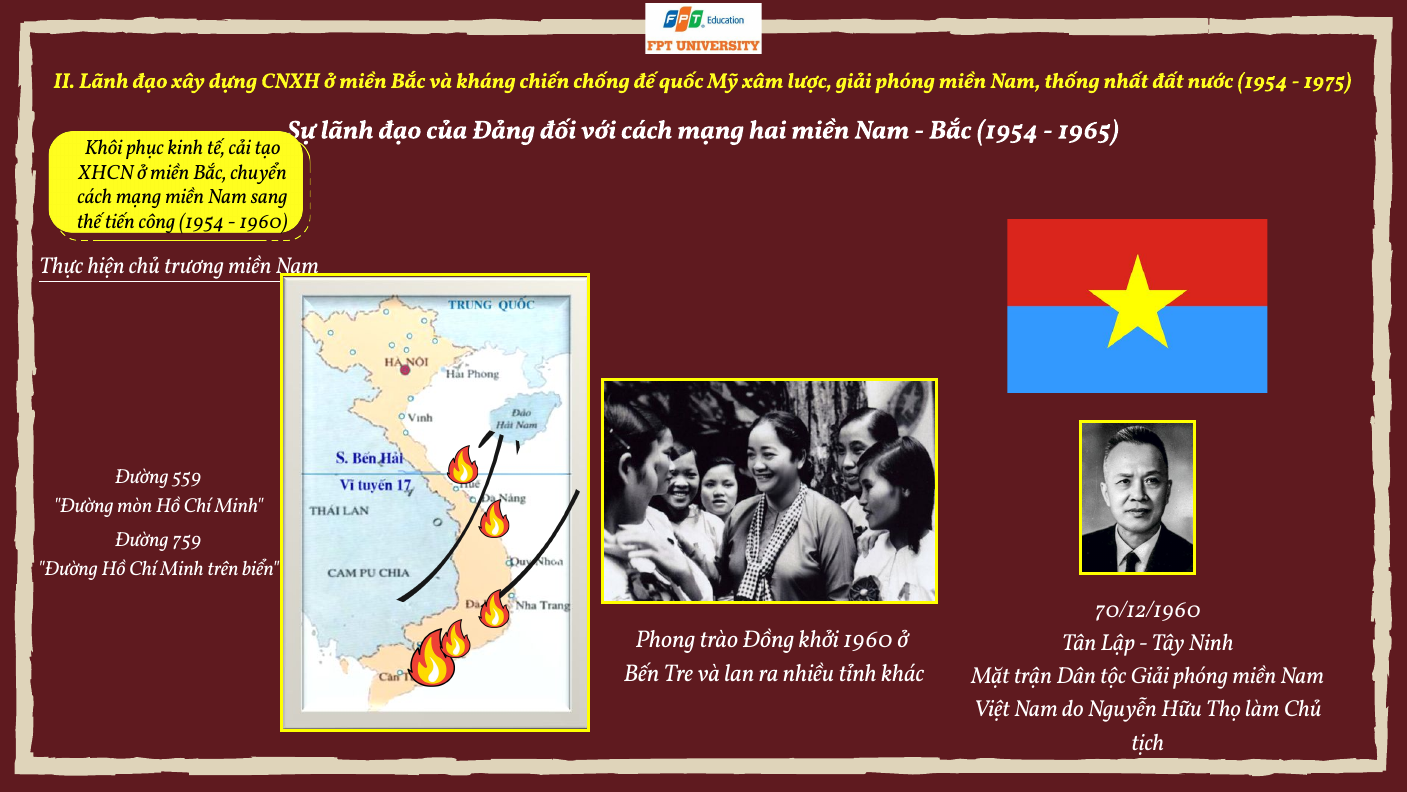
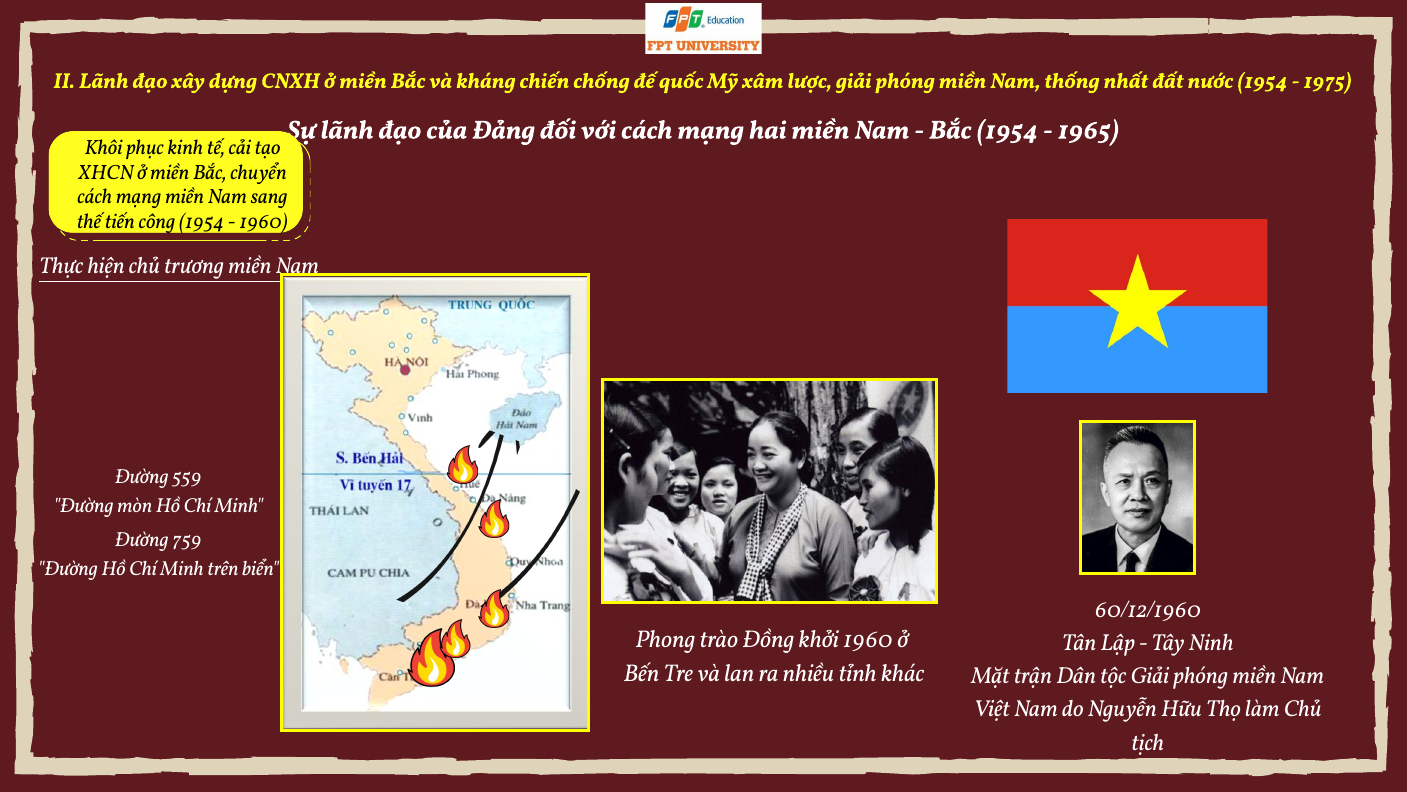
70/12/1960: 70/12/1960 -> 60/12/1960 (1148, 609)
